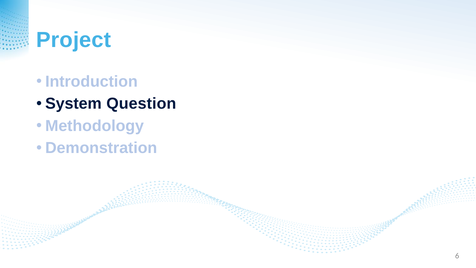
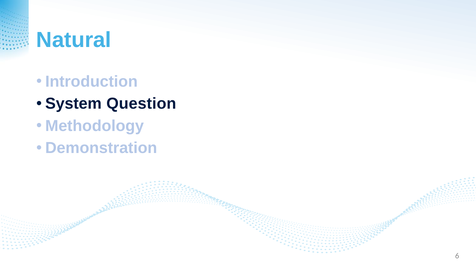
Project: Project -> Natural (74, 40)
